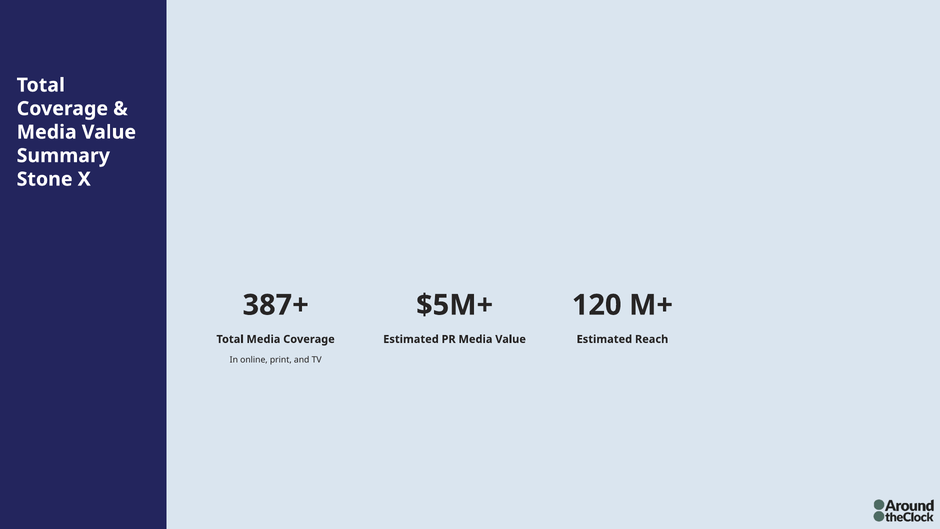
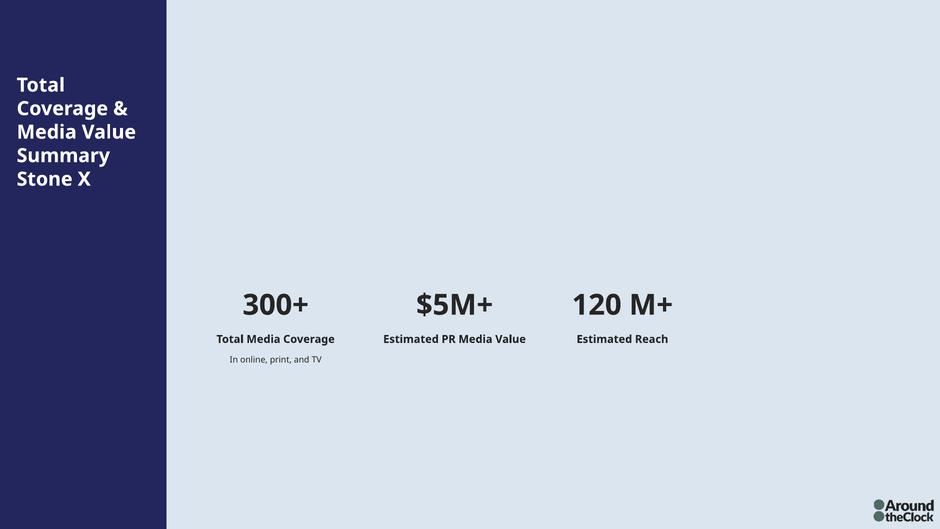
387+: 387+ -> 300+ (276, 305)
